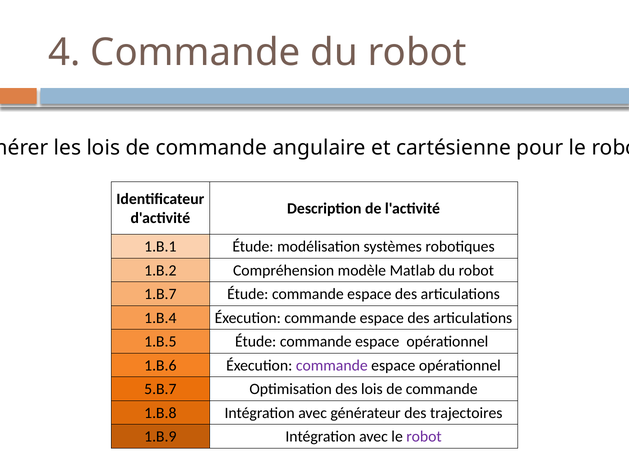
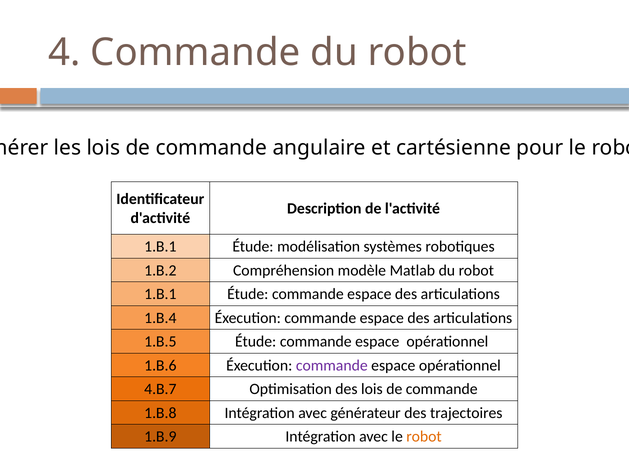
1.B.7: 1.B.7 -> 1.B.1 (160, 294)
5.B.7: 5.B.7 -> 4.B.7 (160, 389)
robot colour: purple -> orange (424, 436)
